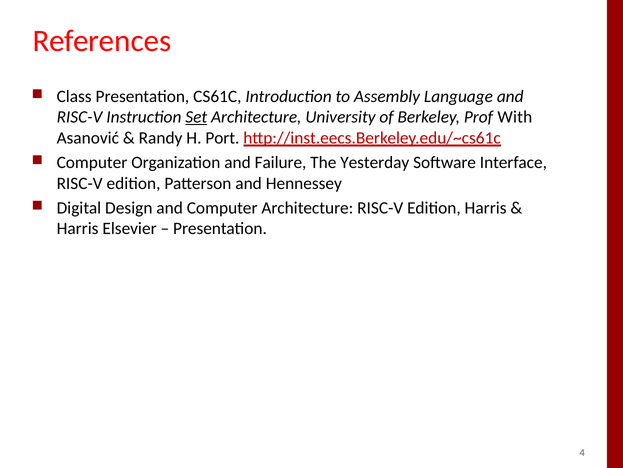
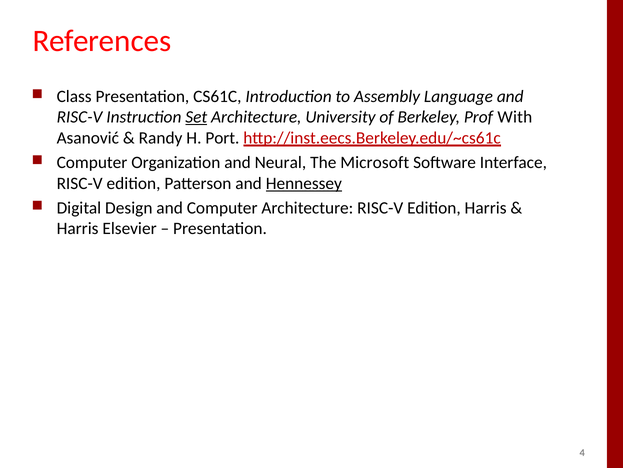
Failure: Failure -> Neural (280, 162)
Yesterday: Yesterday -> Microsoft (375, 162)
Hennessey underline: none -> present (304, 183)
